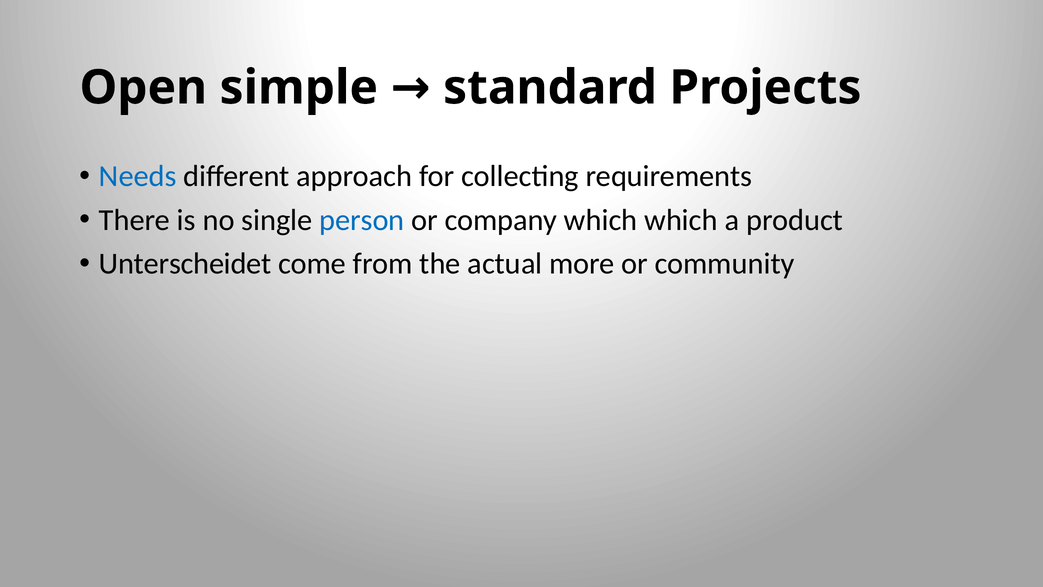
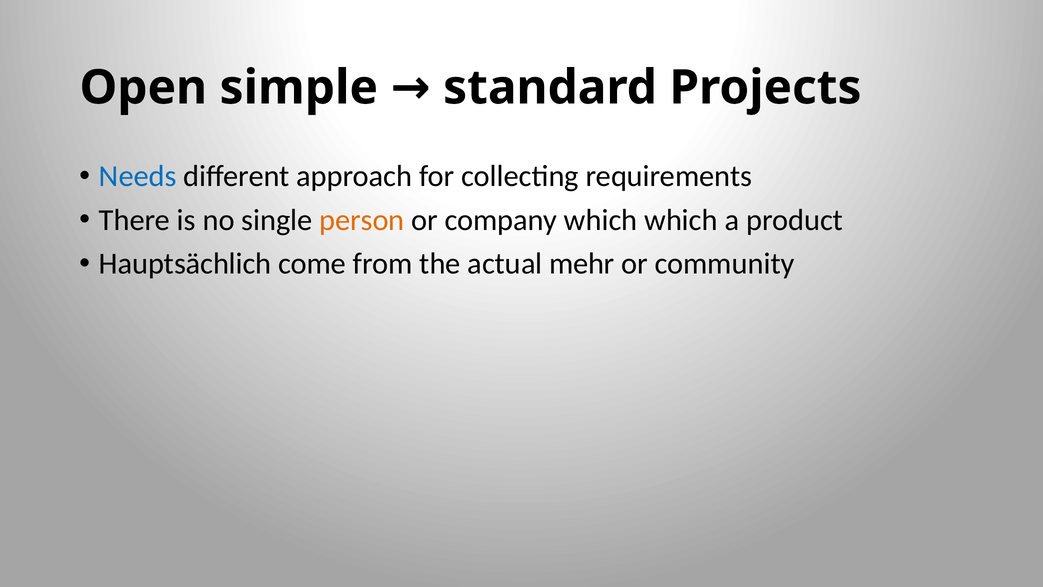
person colour: blue -> orange (362, 220)
Unterscheidet: Unterscheidet -> Hauptsächlich (185, 264)
more: more -> mehr (582, 264)
